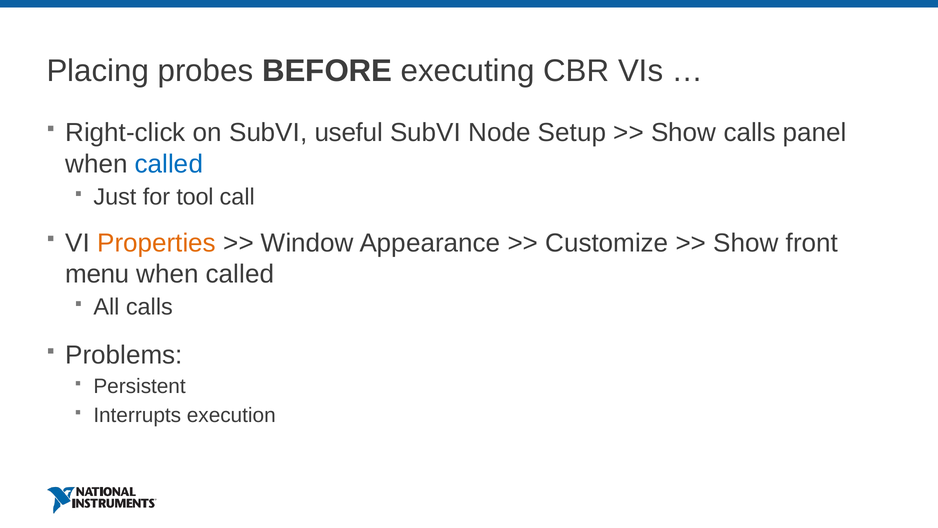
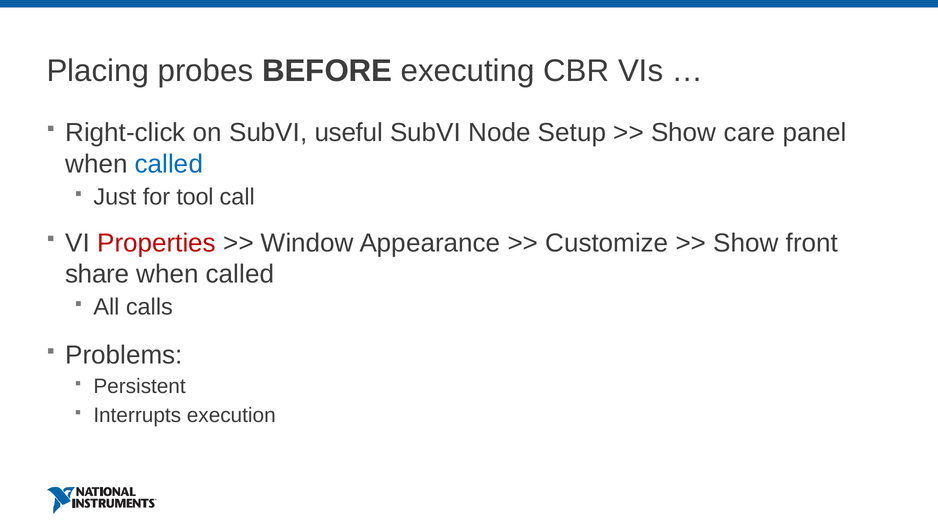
Show calls: calls -> care (749, 133)
Properties colour: orange -> red (157, 243)
menu: menu -> share (97, 274)
